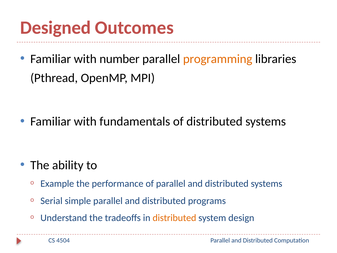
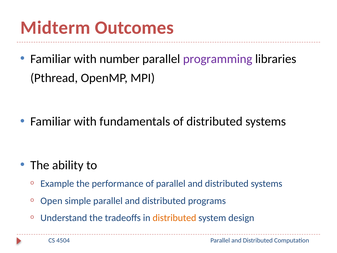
Designed: Designed -> Midterm (55, 28)
programming colour: orange -> purple (218, 59)
Serial: Serial -> Open (51, 201)
